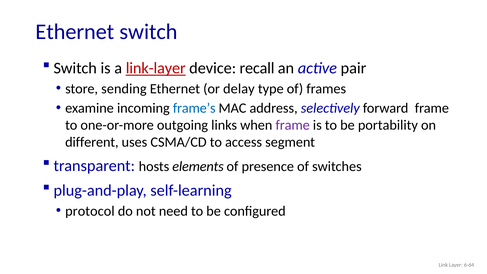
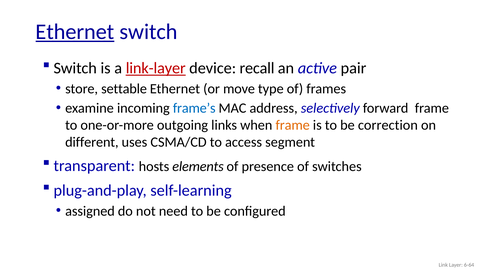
Ethernet underline: none -> present (75, 32)
sending: sending -> settable (124, 89)
delay: delay -> move (239, 89)
frame colour: purple -> orange (293, 125)
portability: portability -> correction (388, 125)
protocol: protocol -> assigned (90, 211)
